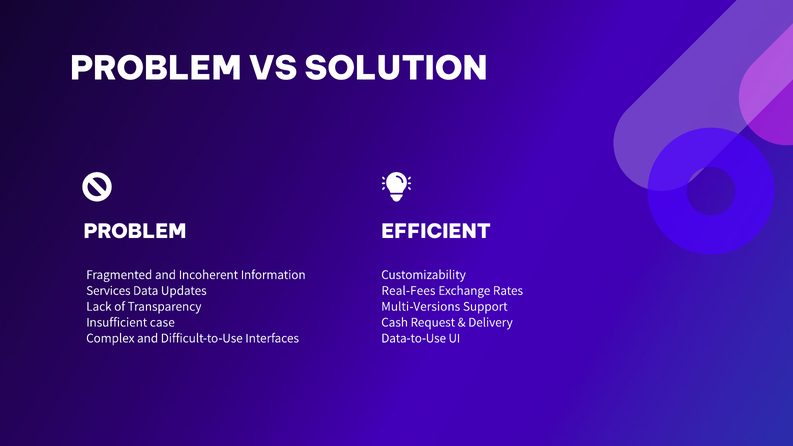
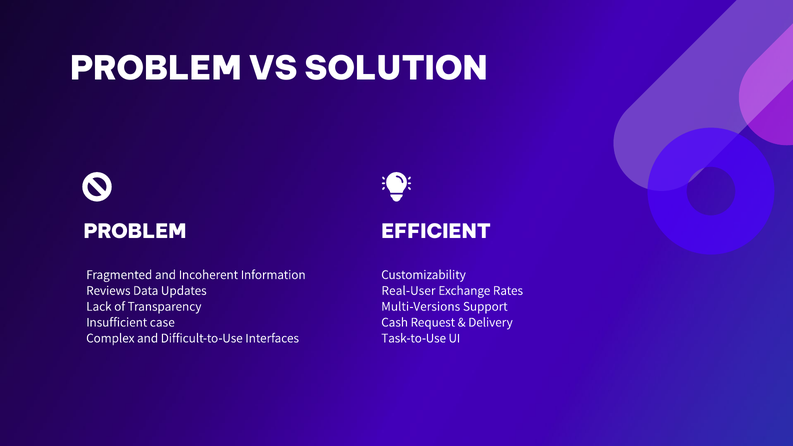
Services: Services -> Reviews (108, 291)
Real-Fees: Real-Fees -> Real-User (408, 291)
Data-to-Use: Data-to-Use -> Task-to-Use (414, 338)
